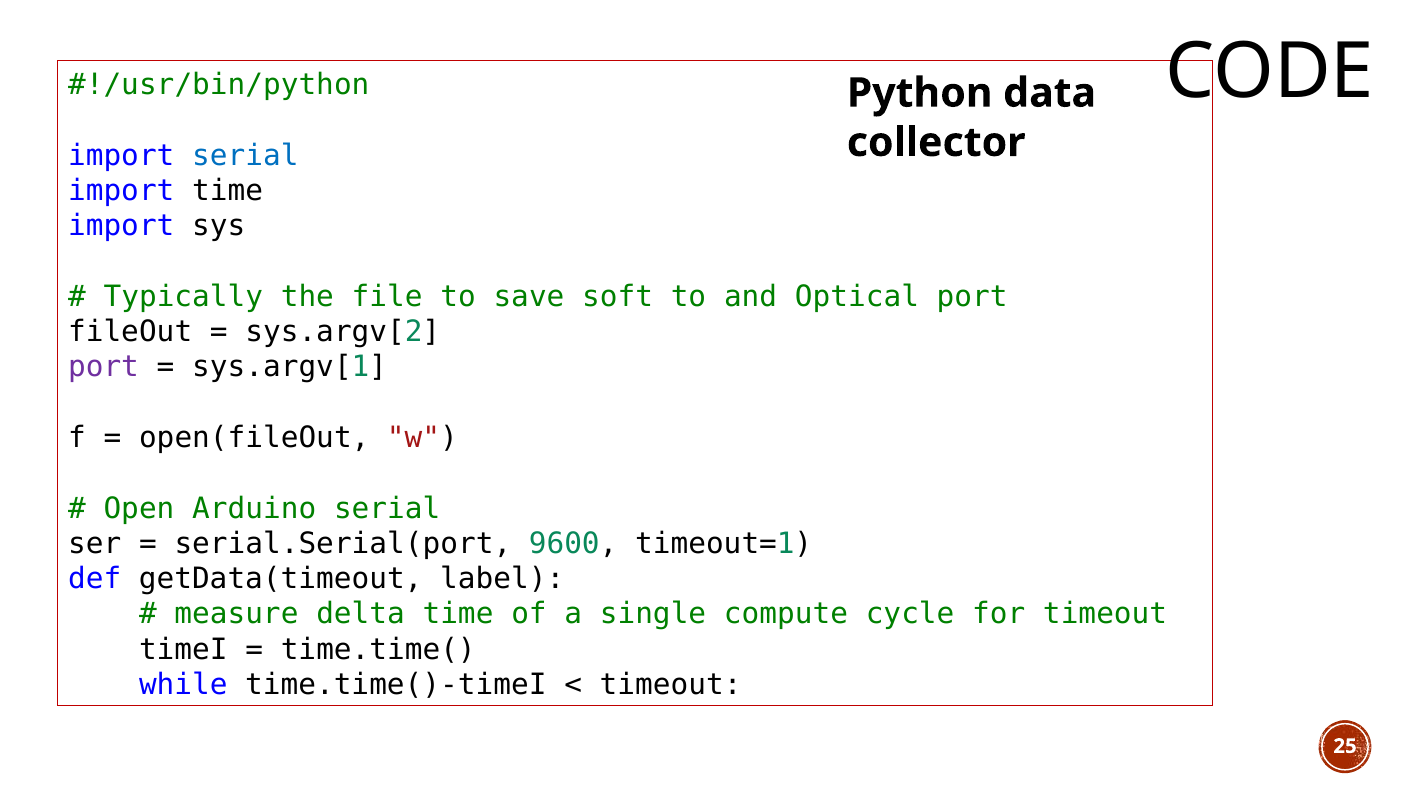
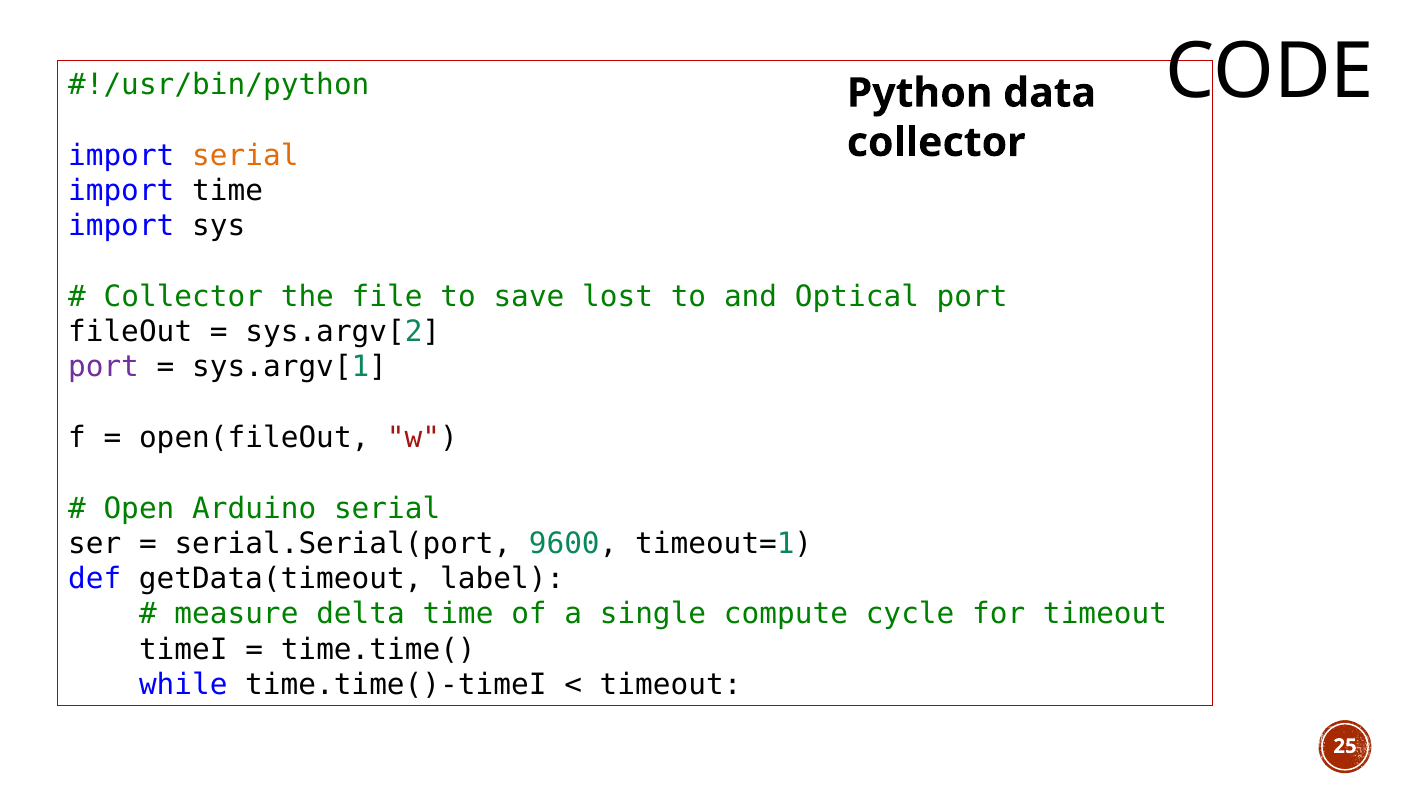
serial colour: blue -> orange (245, 156)
Typically: Typically -> Collector (183, 297)
soft: soft -> lost (618, 297)
